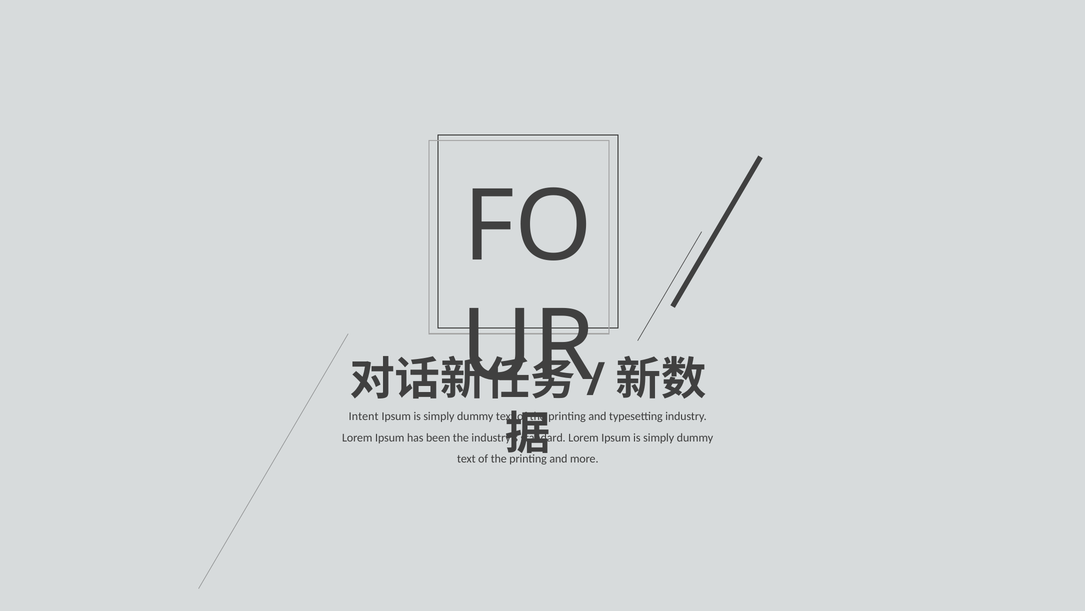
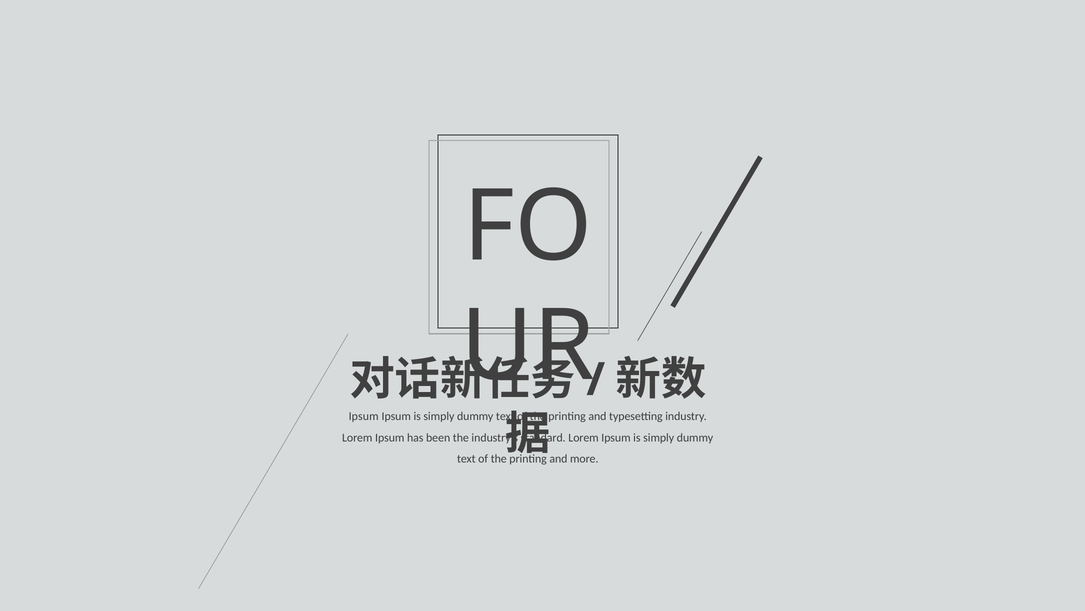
Intent: Intent -> Ipsum (364, 416)
